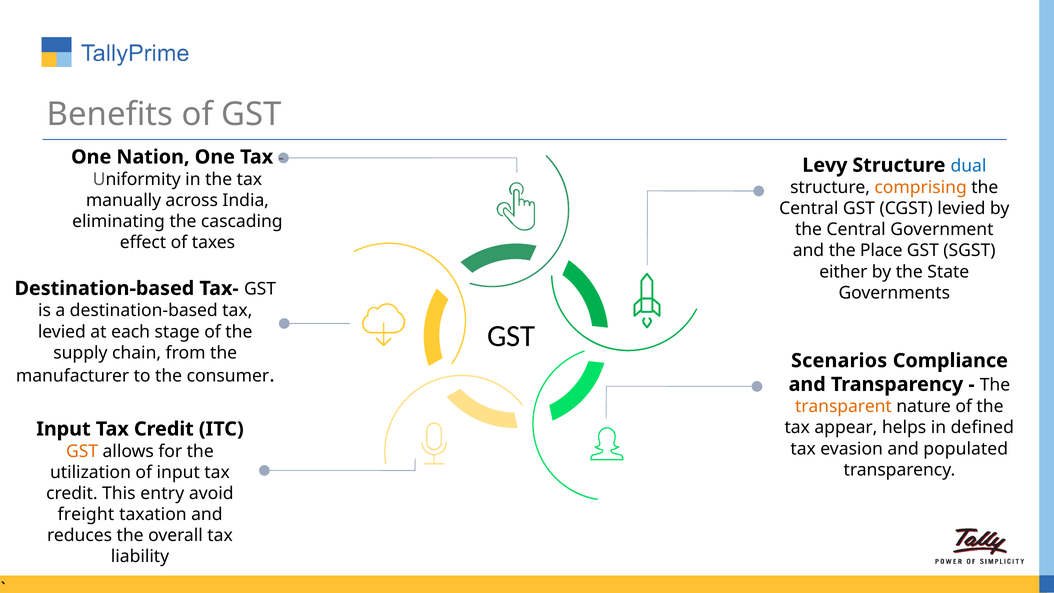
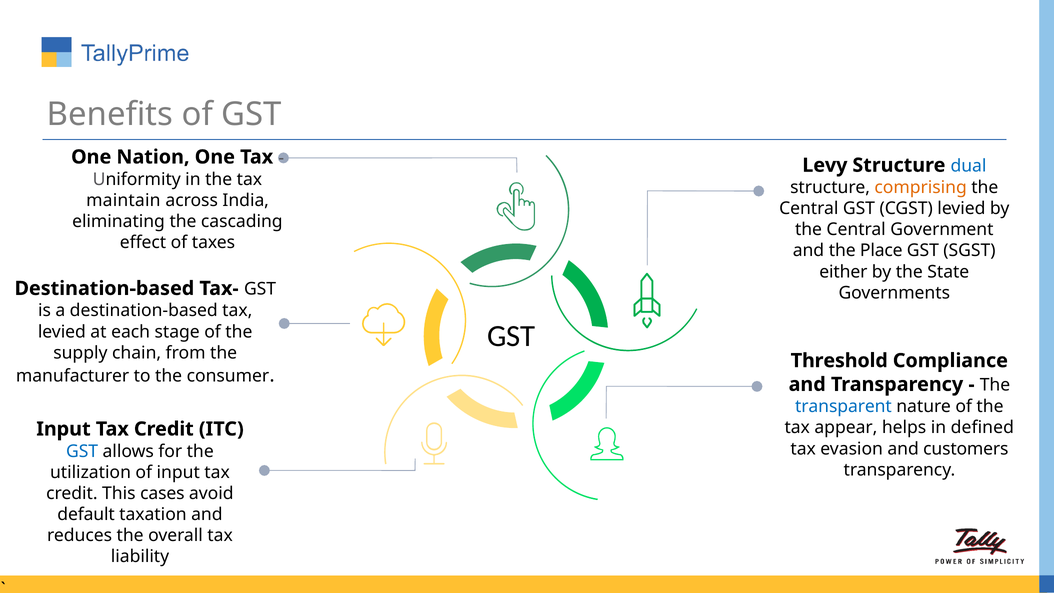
manually: manually -> maintain (123, 200)
Scenarios: Scenarios -> Threshold (839, 361)
transparent colour: orange -> blue (843, 407)
populated: populated -> customers (966, 449)
GST colour: orange -> blue (82, 451)
entry: entry -> cases (162, 493)
freight: freight -> default (86, 514)
